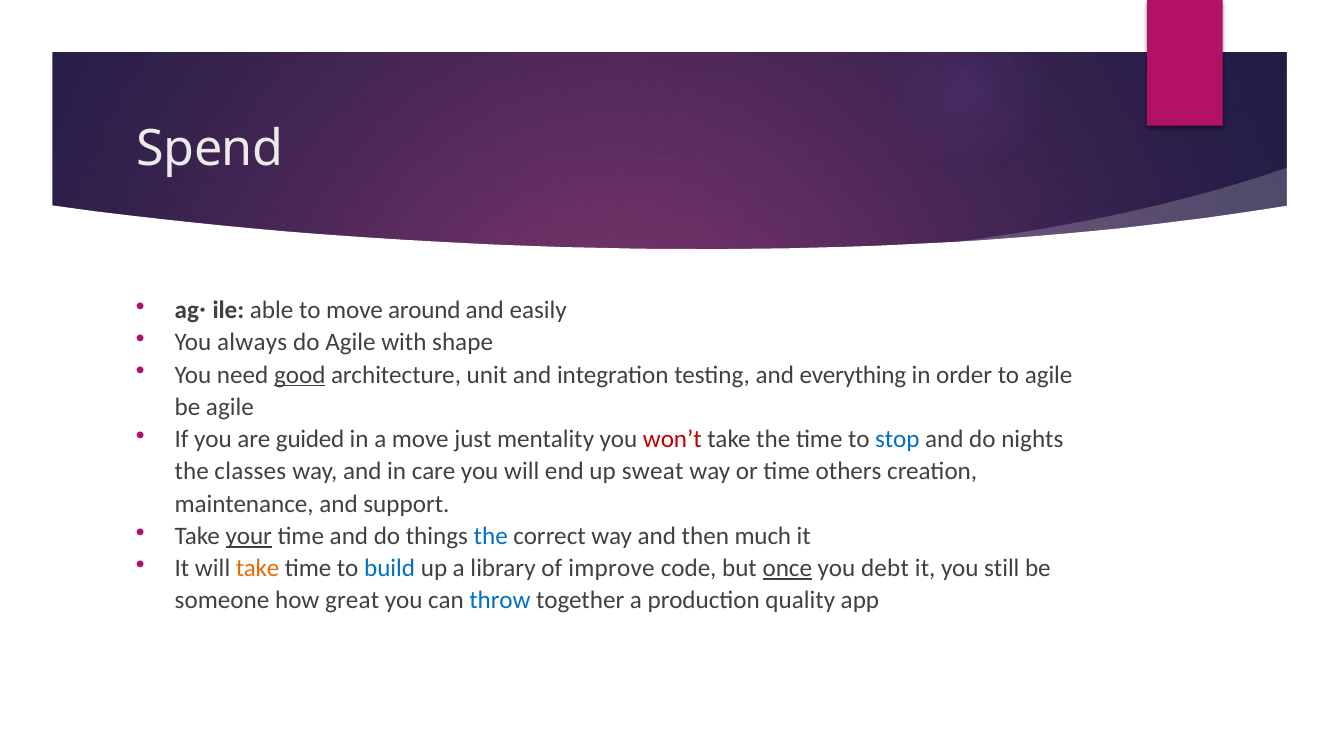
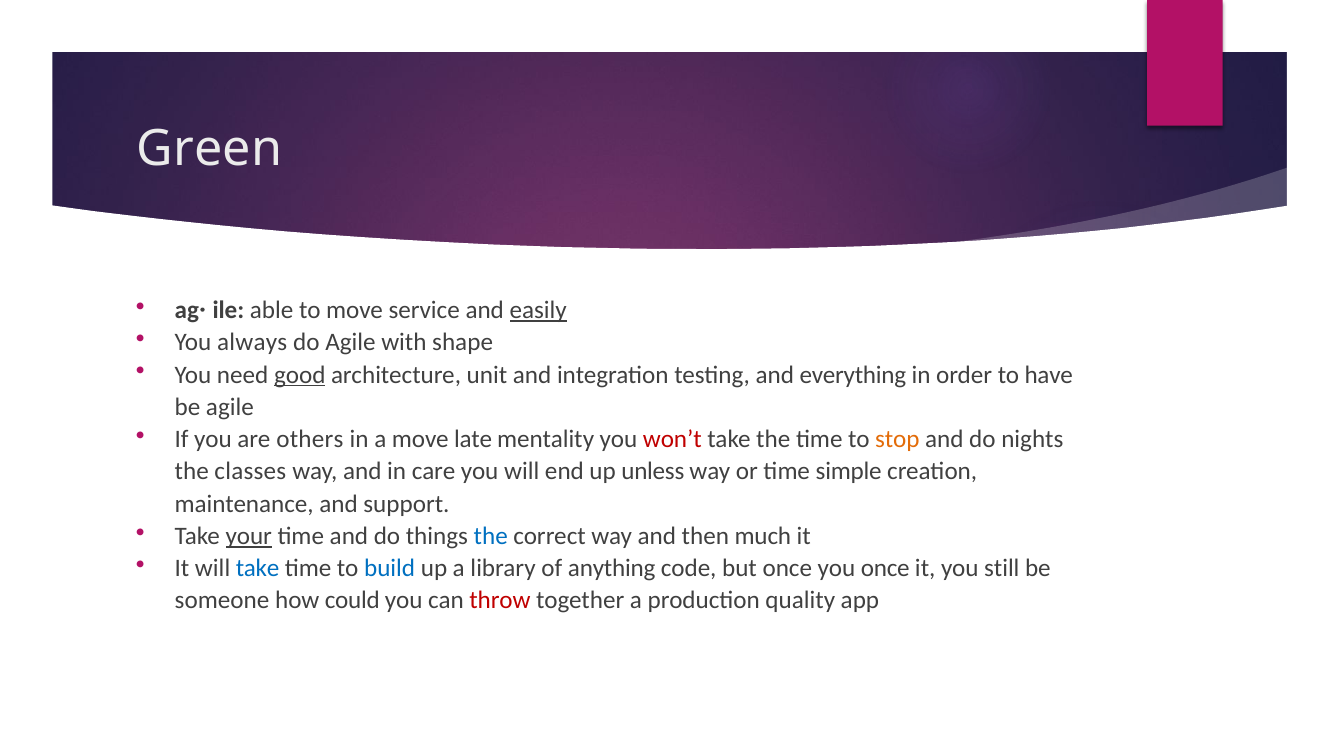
Spend: Spend -> Green (210, 149)
around: around -> service (424, 310)
easily underline: none -> present (538, 310)
to agile: agile -> have (1049, 375)
guided: guided -> others (310, 439)
just: just -> late (473, 439)
stop colour: blue -> orange (897, 439)
sweat: sweat -> unless (653, 471)
others: others -> simple (849, 471)
take colour: orange -> blue (258, 568)
improve: improve -> anything (612, 568)
once underline: present -> none (787, 568)
you debt: debt -> once (885, 568)
great: great -> could (352, 600)
throw colour: blue -> red (500, 600)
